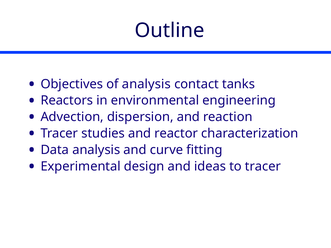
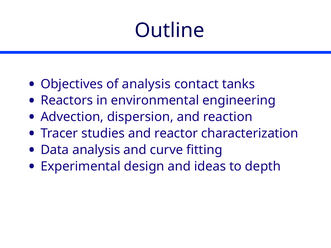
to tracer: tracer -> depth (263, 167)
